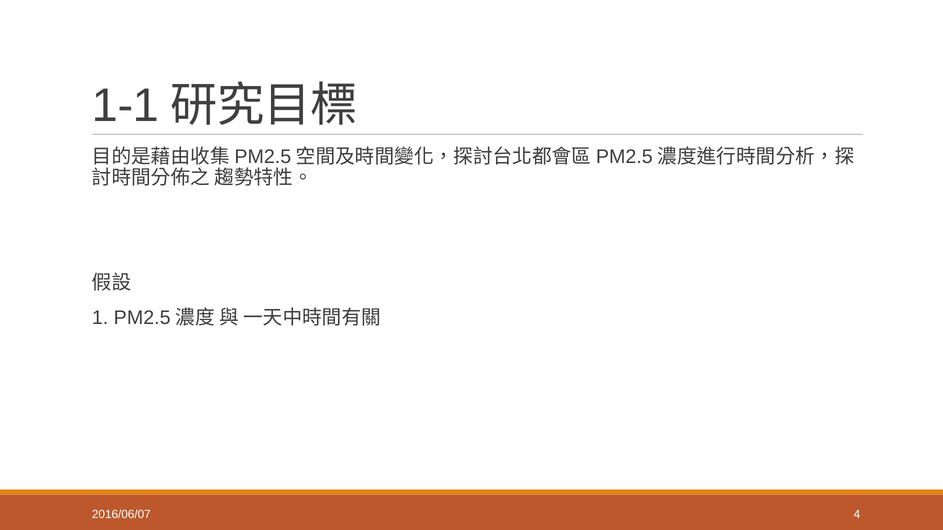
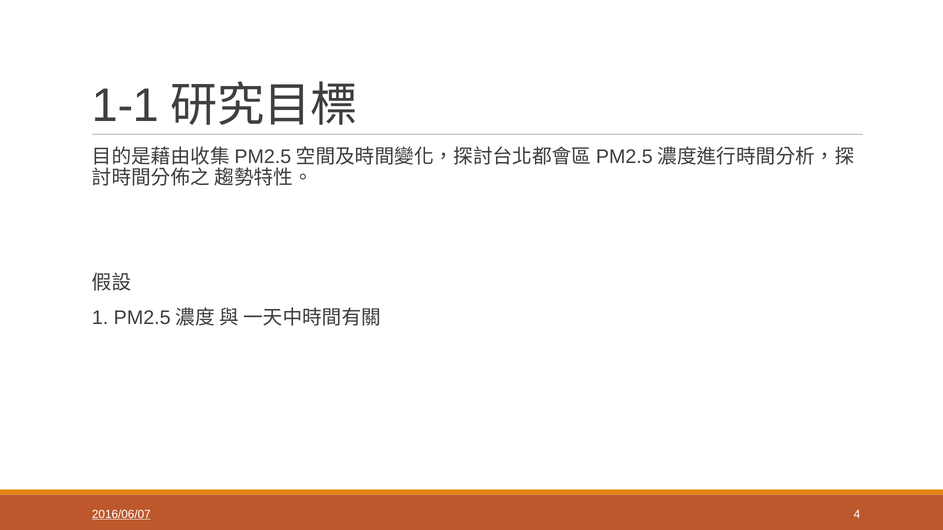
2016/06/07 underline: none -> present (121, 515)
